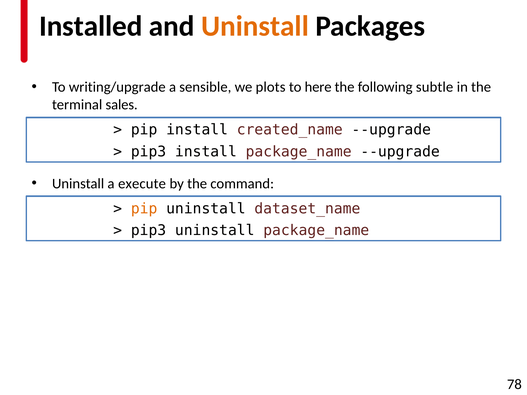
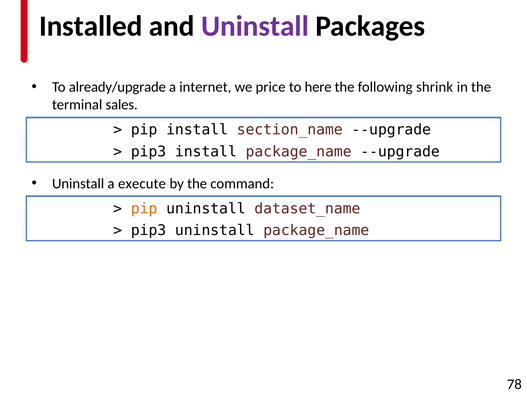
Uninstall colour: orange -> purple (255, 26)
writing/upgrade: writing/upgrade -> already/upgrade (117, 87)
sensible: sensible -> internet (205, 87)
plots: plots -> price (271, 87)
subtle: subtle -> shrink (435, 87)
created_name: created_name -> section_name (290, 130)
